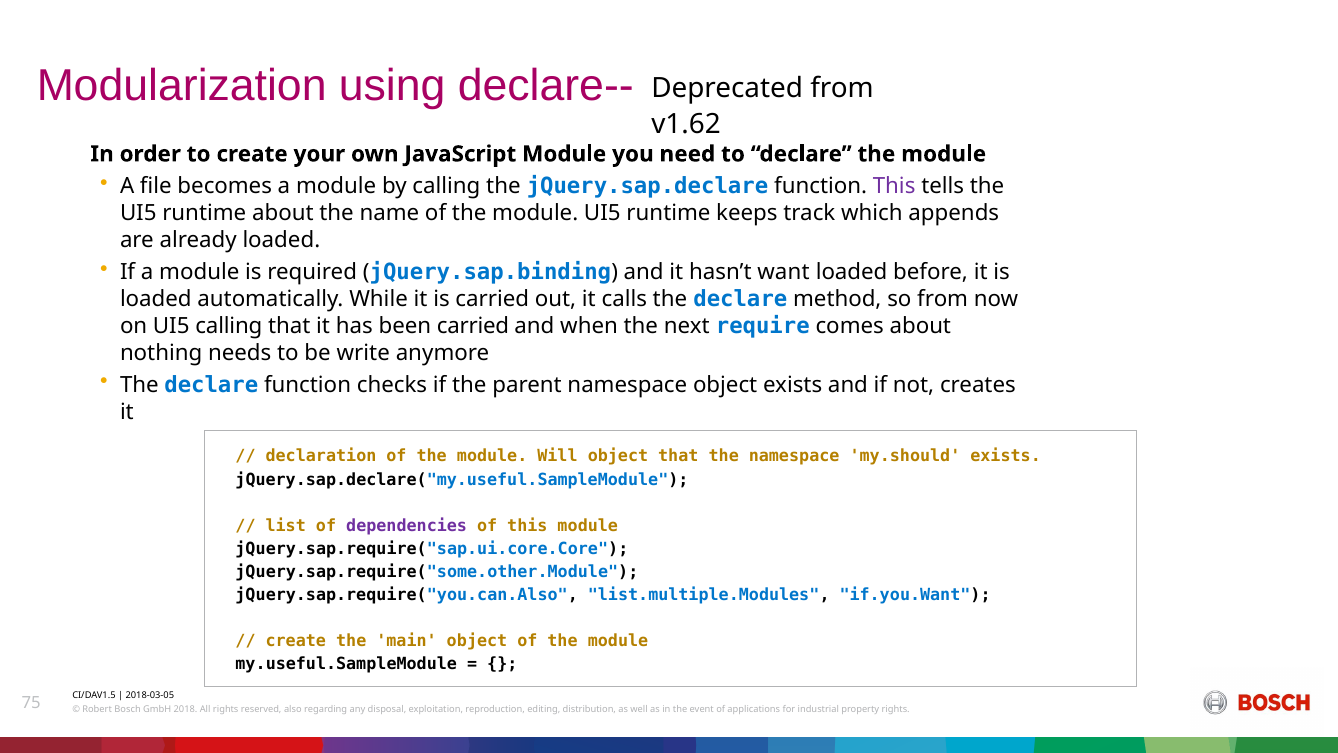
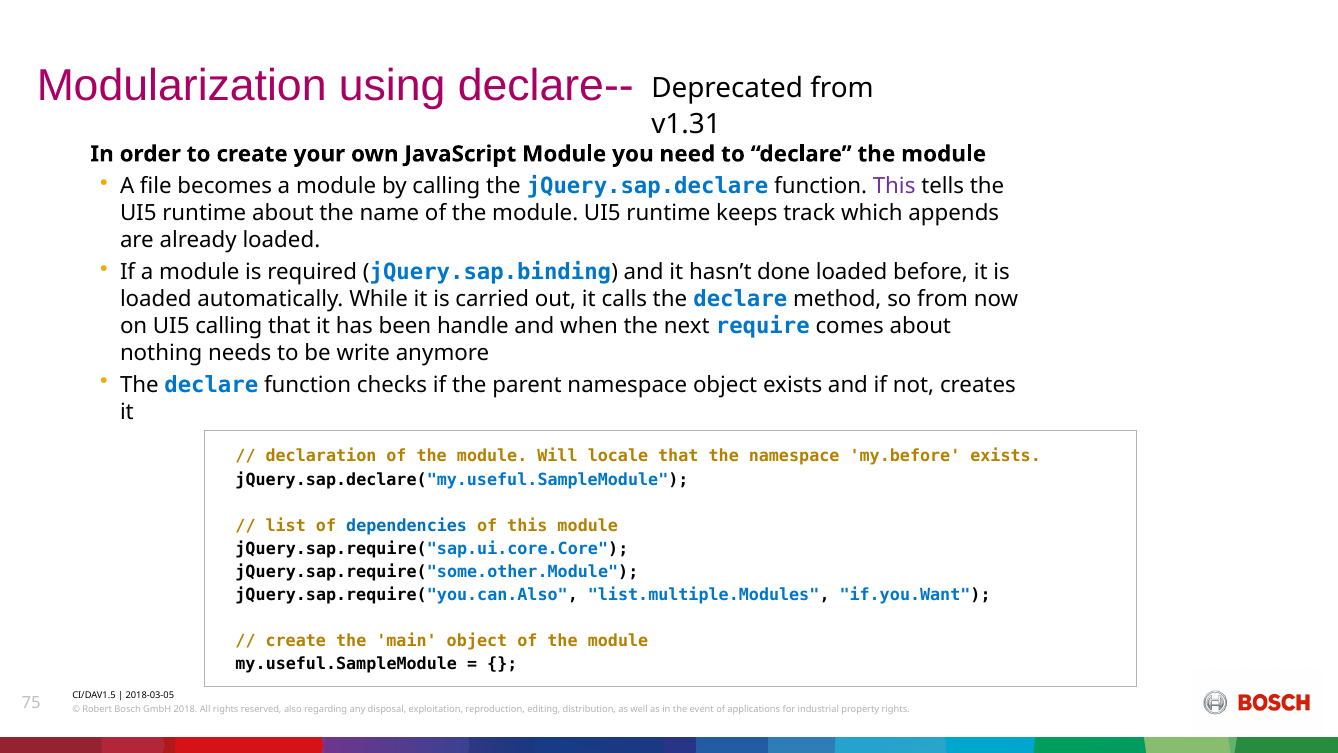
v1.62: v1.62 -> v1.31 (686, 125)
want: want -> done (784, 272)
been carried: carried -> handle (473, 326)
Will object: object -> locale (618, 456)
my.should: my.should -> my.before (905, 456)
dependencies colour: purple -> blue (407, 525)
